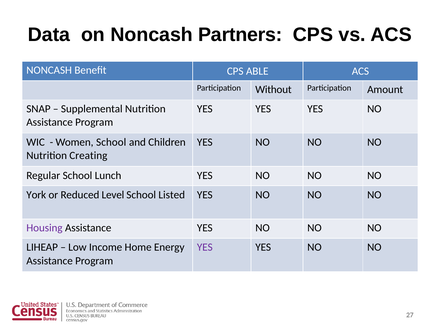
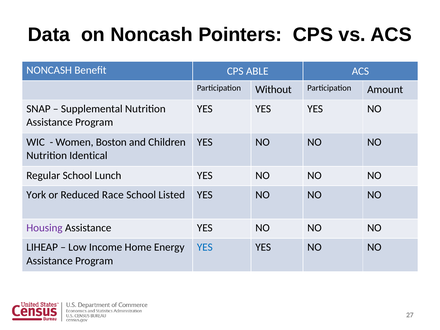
Partners: Partners -> Pointers (240, 35)
Women School: School -> Boston (111, 142)
Creating: Creating -> Identical (88, 156)
Level: Level -> Race (113, 195)
YES colour: purple -> blue (205, 247)
